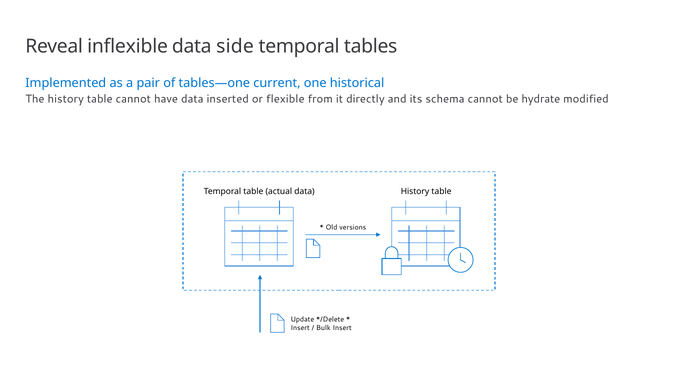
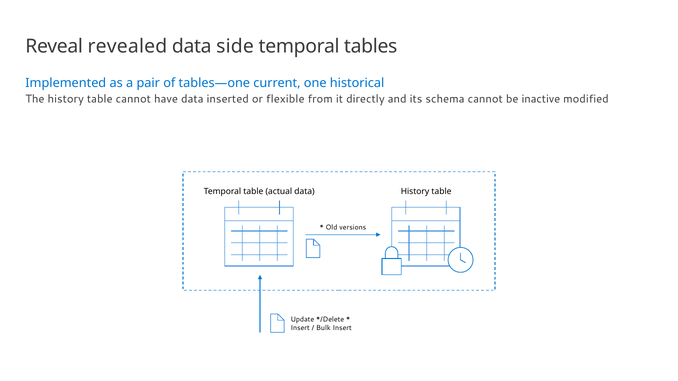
inflexible: inflexible -> revealed (127, 46)
hydrate: hydrate -> inactive (541, 99)
